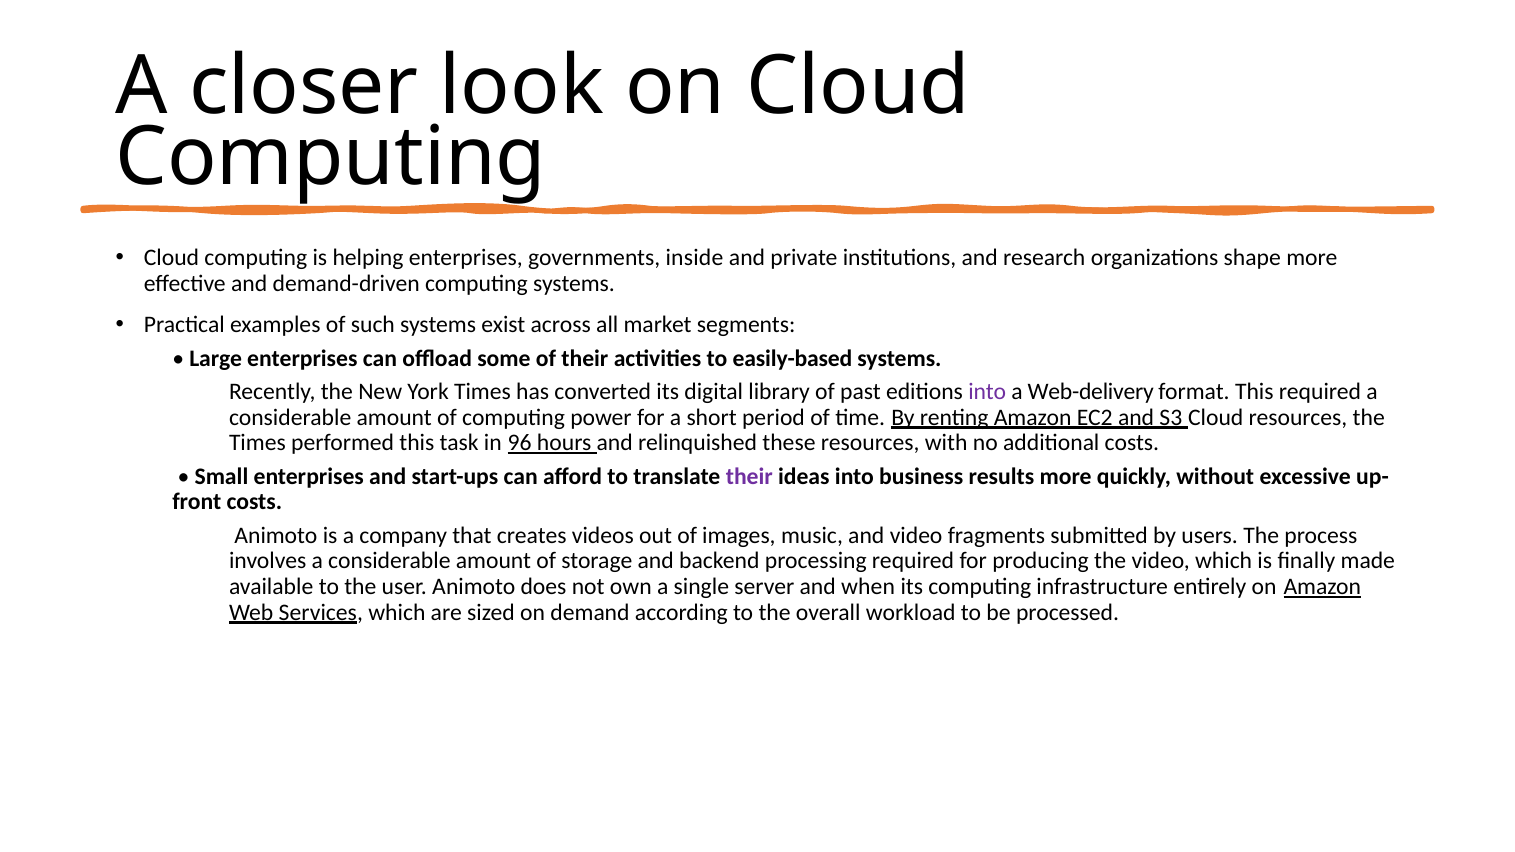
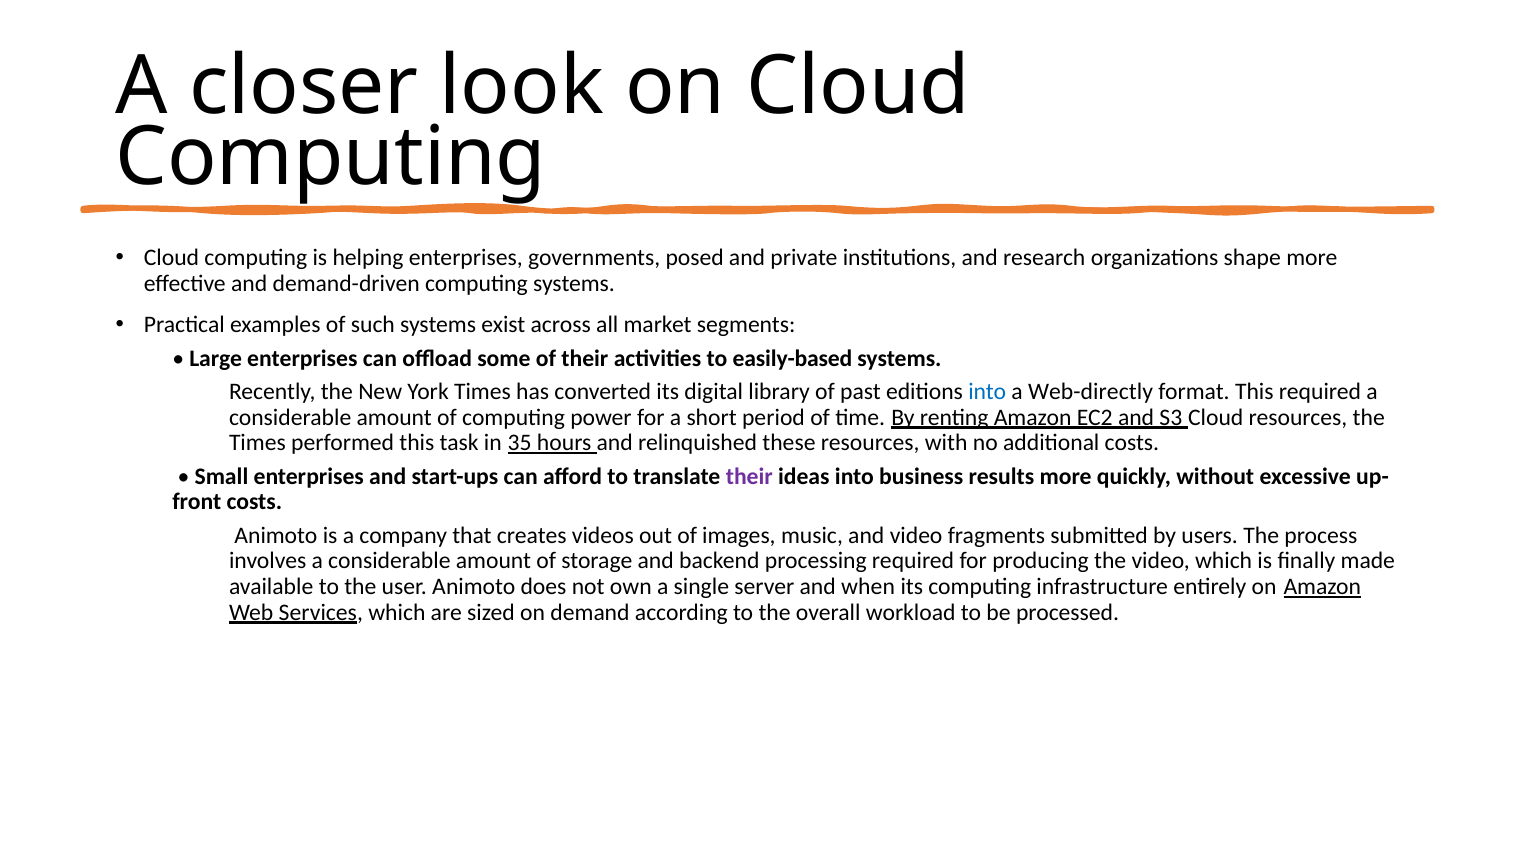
inside: inside -> posed (695, 258)
into colour: purple -> blue (987, 392)
Web-delivery: Web-delivery -> Web-directly (1091, 392)
96: 96 -> 35 (520, 443)
